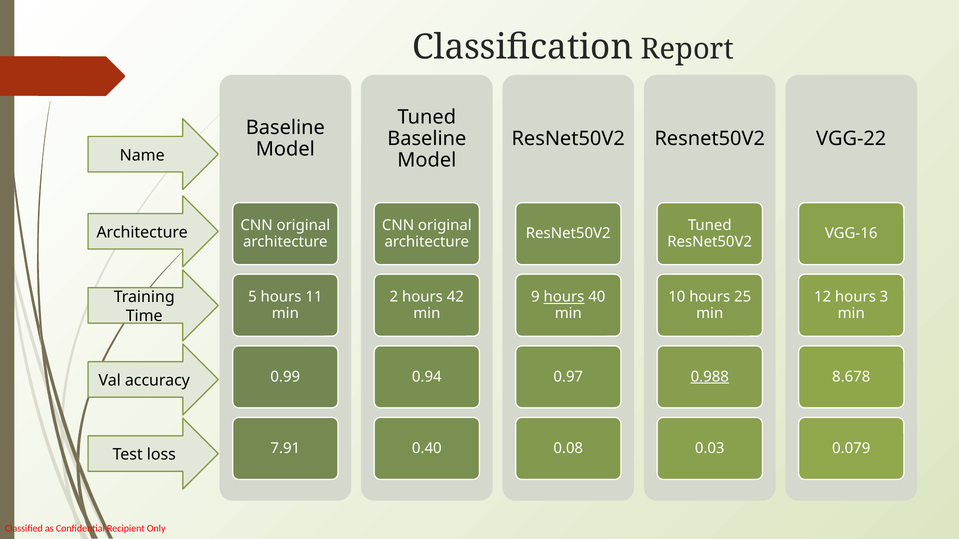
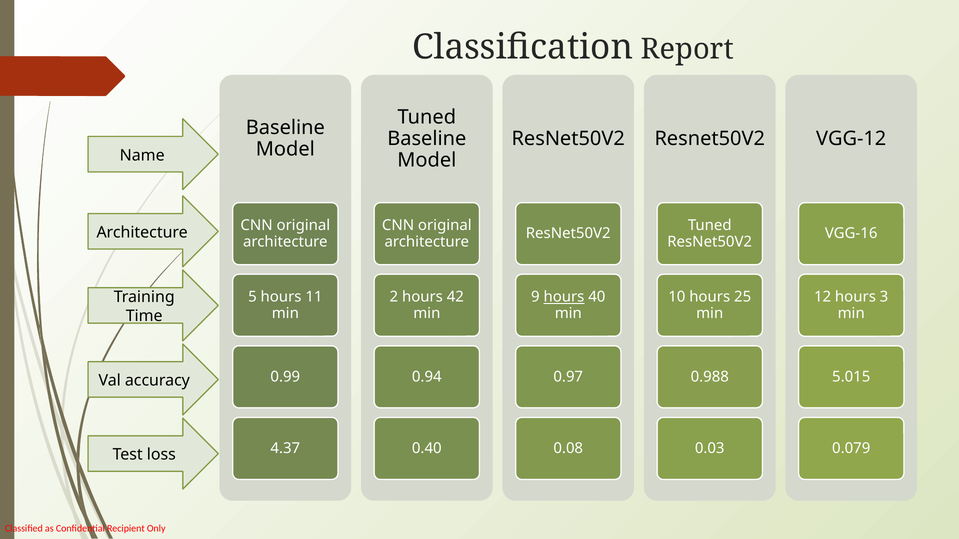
VGG-22: VGG-22 -> VGG-12 (851, 139)
0.988 underline: present -> none (710, 377)
8.678: 8.678 -> 5.015 (851, 377)
7.91: 7.91 -> 4.37 (285, 449)
